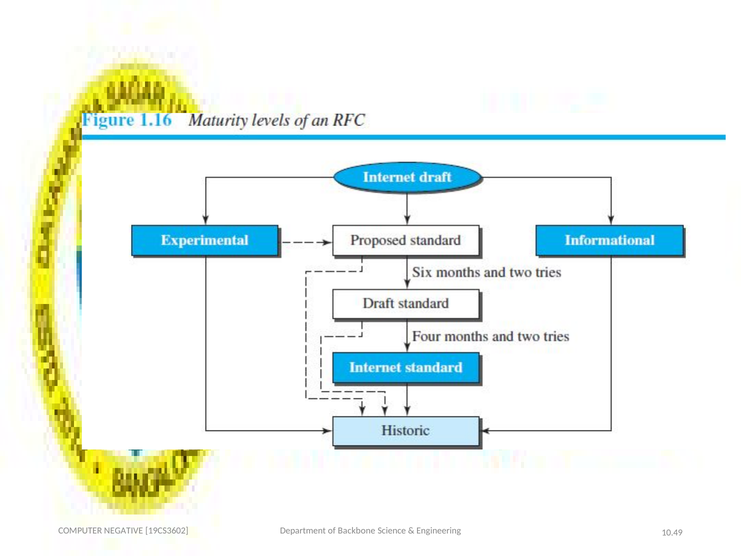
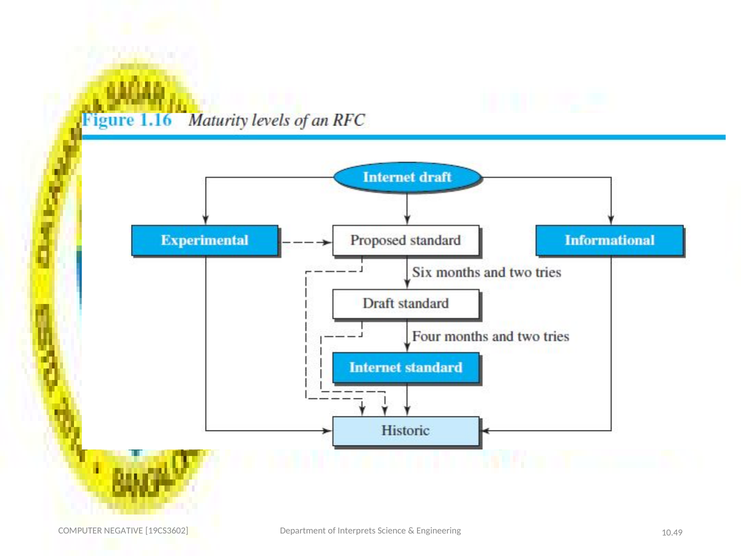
Backbone: Backbone -> Interprets (357, 531)
